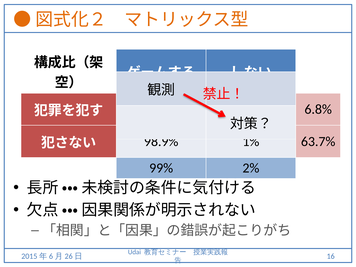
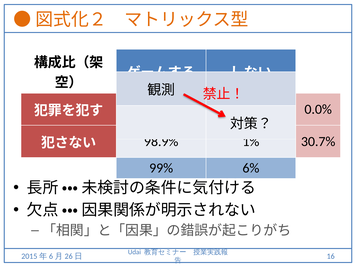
6.8%: 6.8% -> 0.0% (318, 109)
63.7%: 63.7% -> 30.7% (318, 141)
2%: 2% -> 6% (251, 168)
